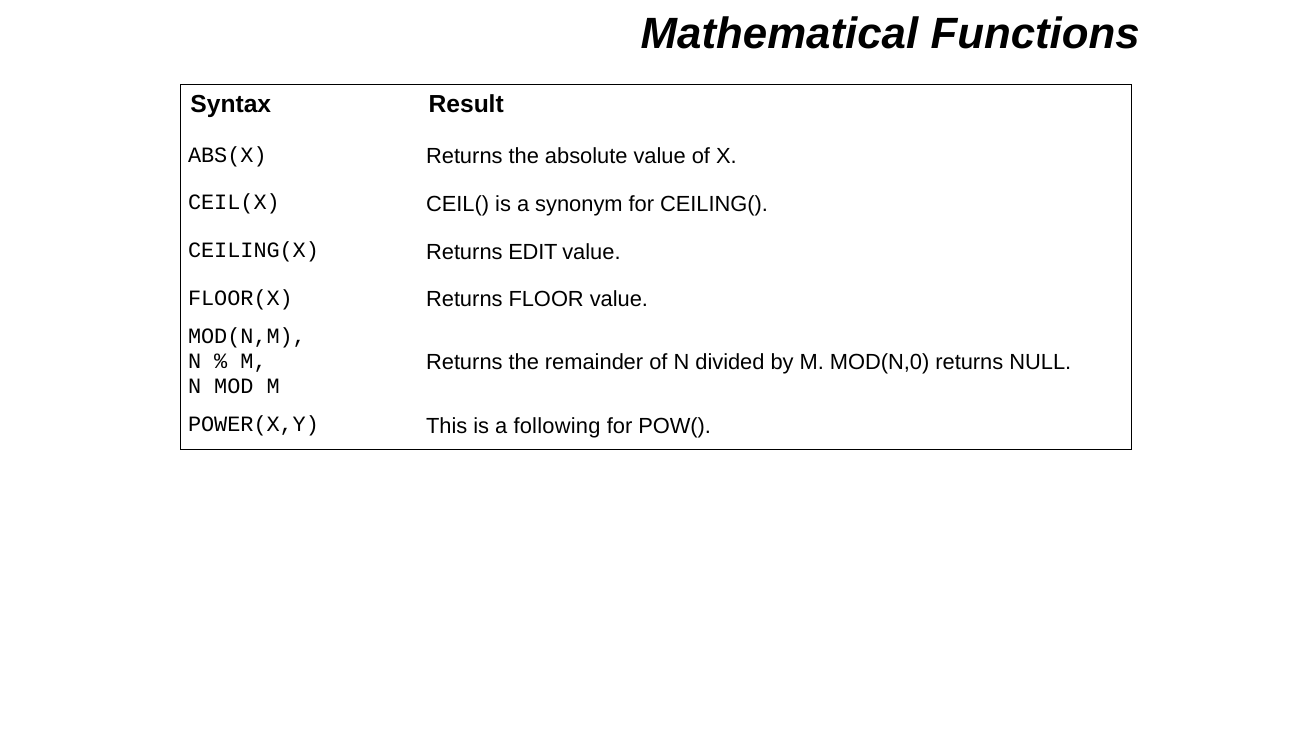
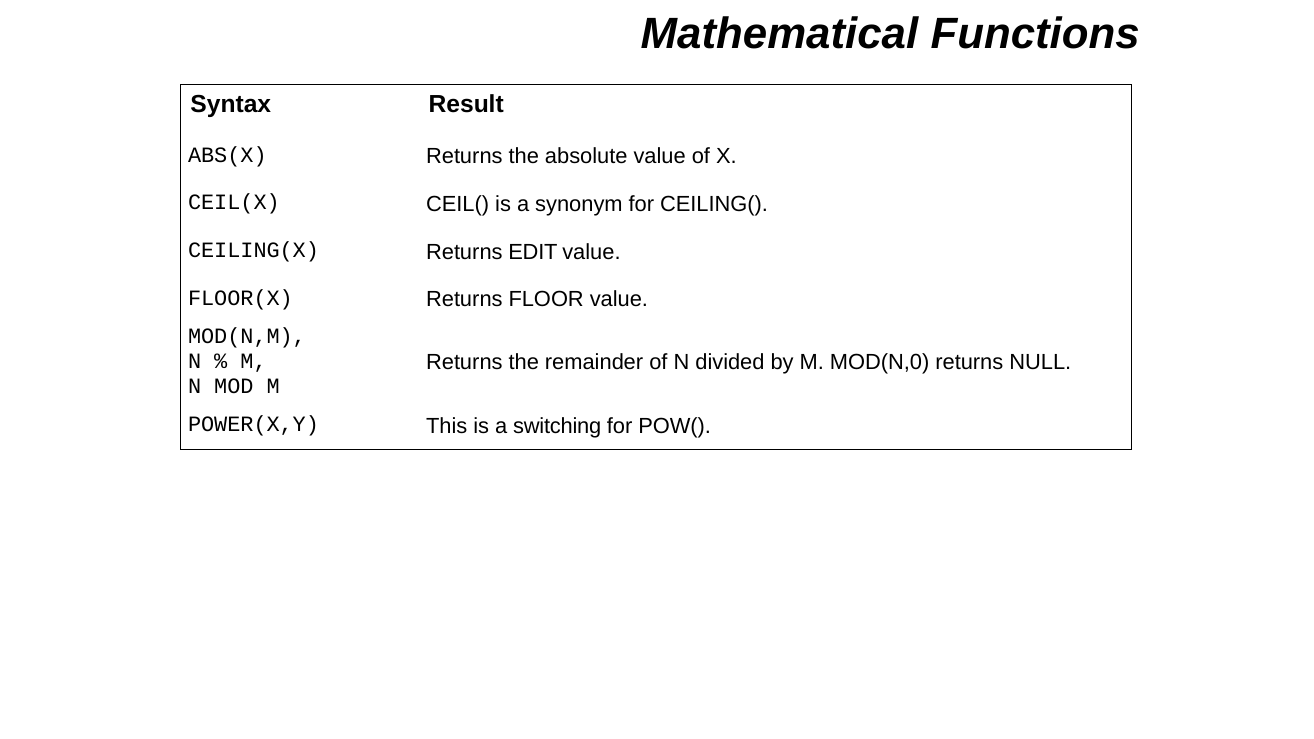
following: following -> switching (557, 426)
